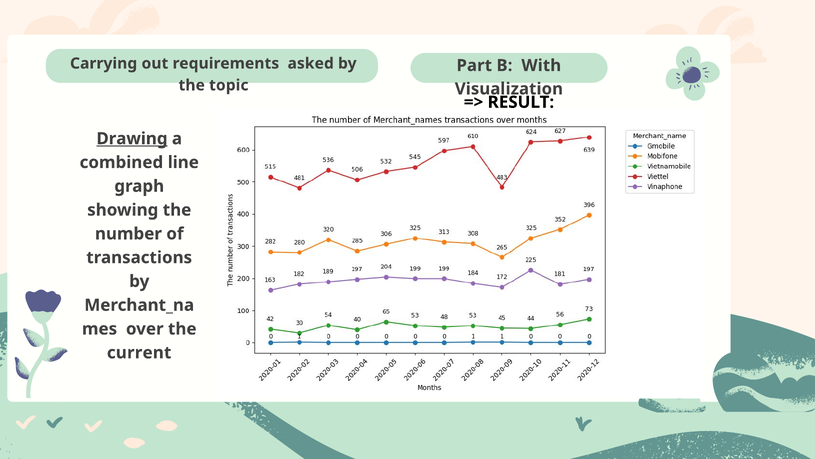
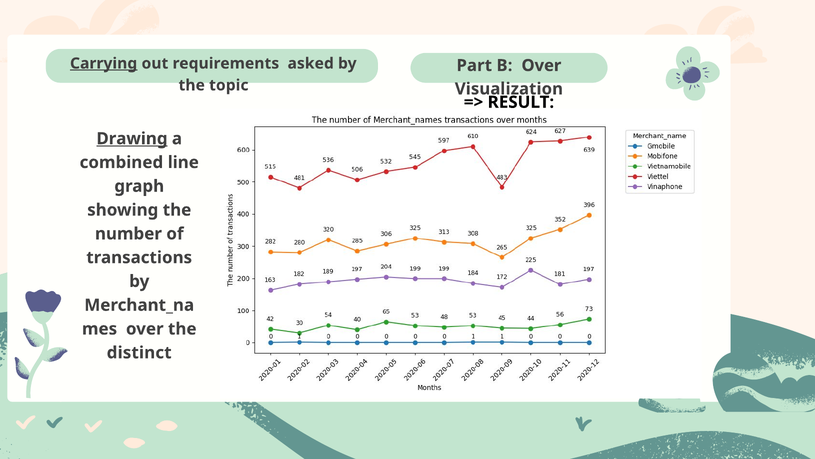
Carrying underline: none -> present (104, 63)
B With: With -> Over (541, 65)
current: current -> distinct (139, 352)
